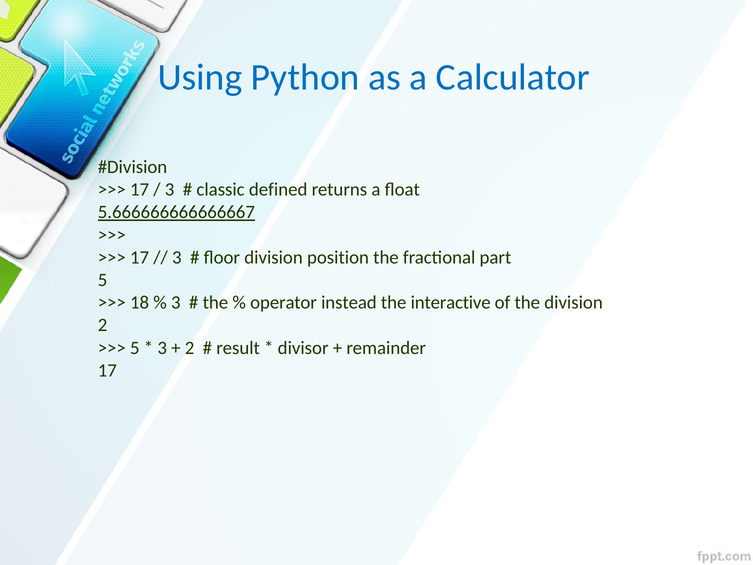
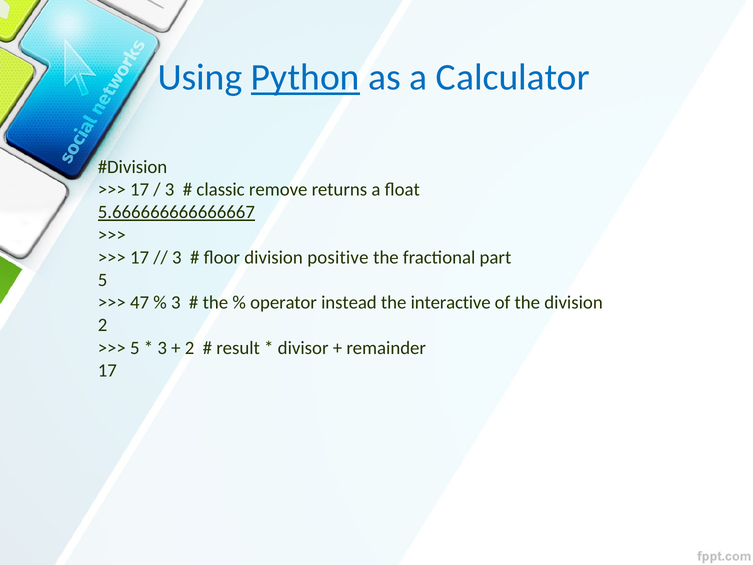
Python underline: none -> present (305, 77)
defined: defined -> remove (278, 190)
position: position -> positive (338, 257)
18: 18 -> 47 (140, 302)
